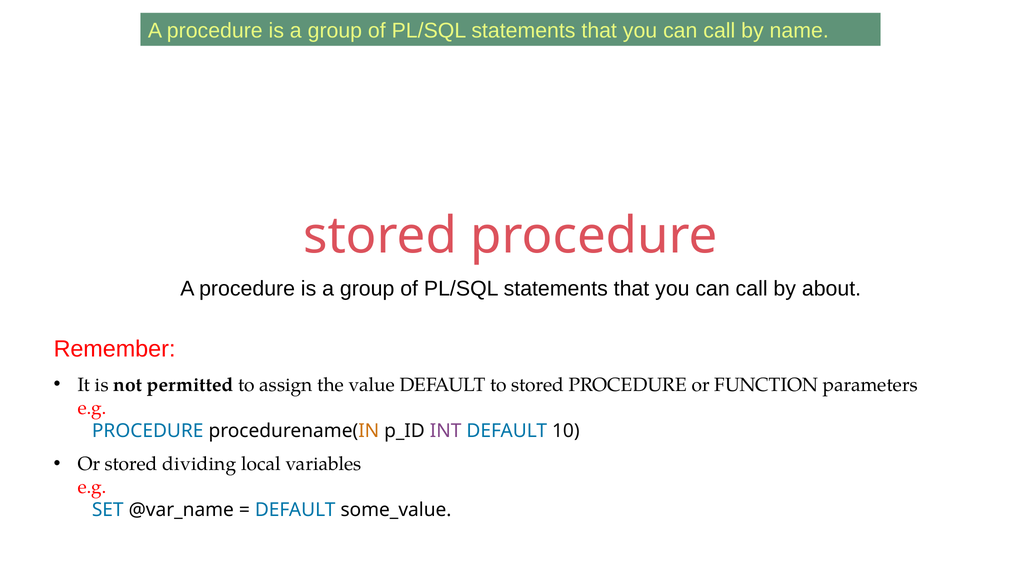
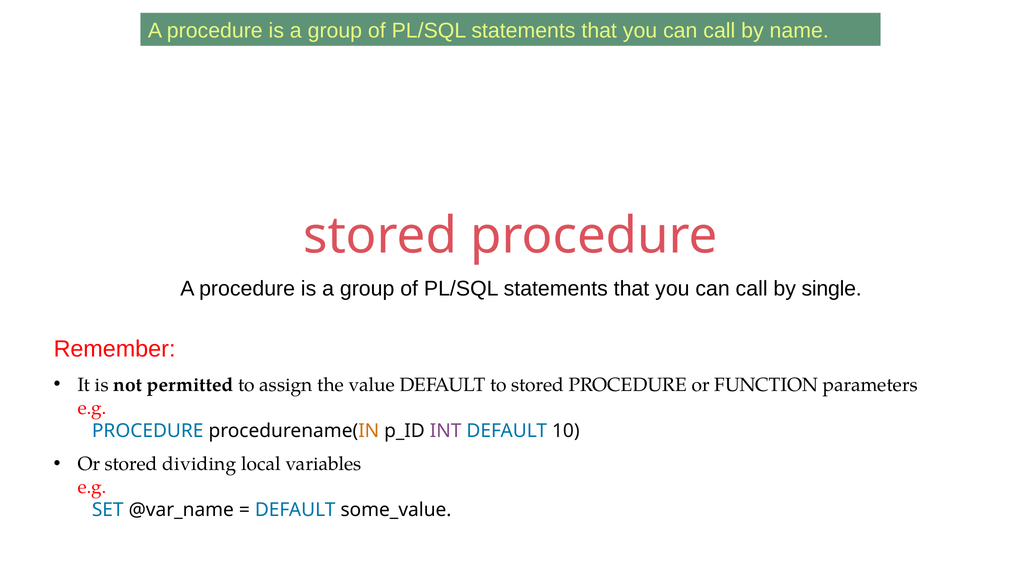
about: about -> single (832, 288)
